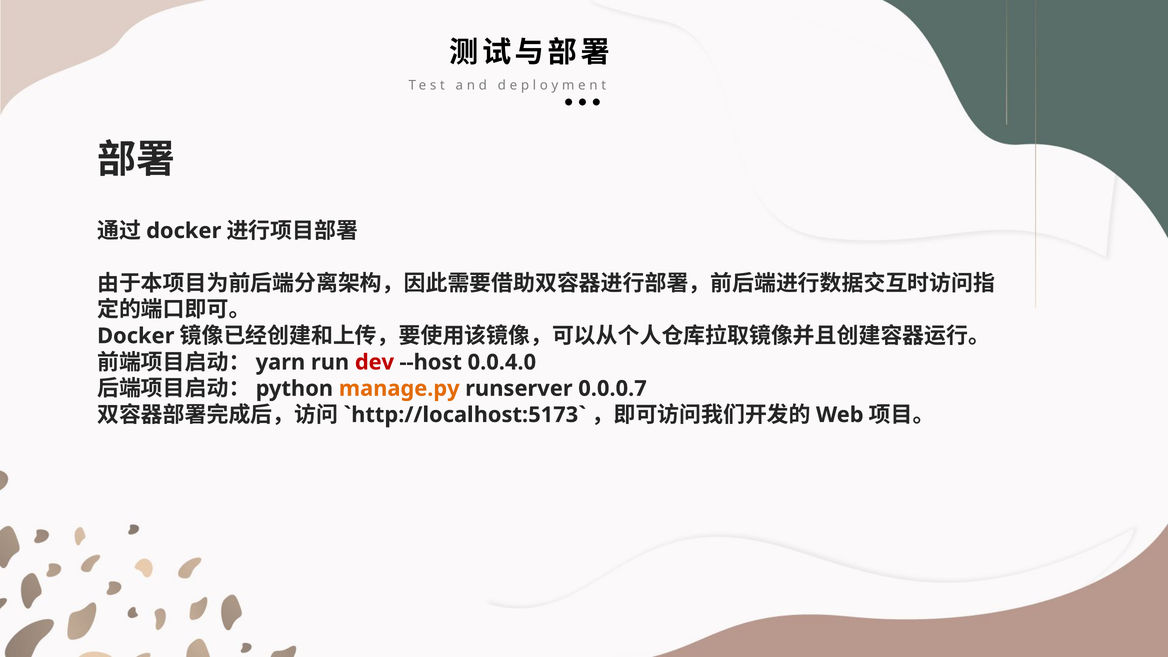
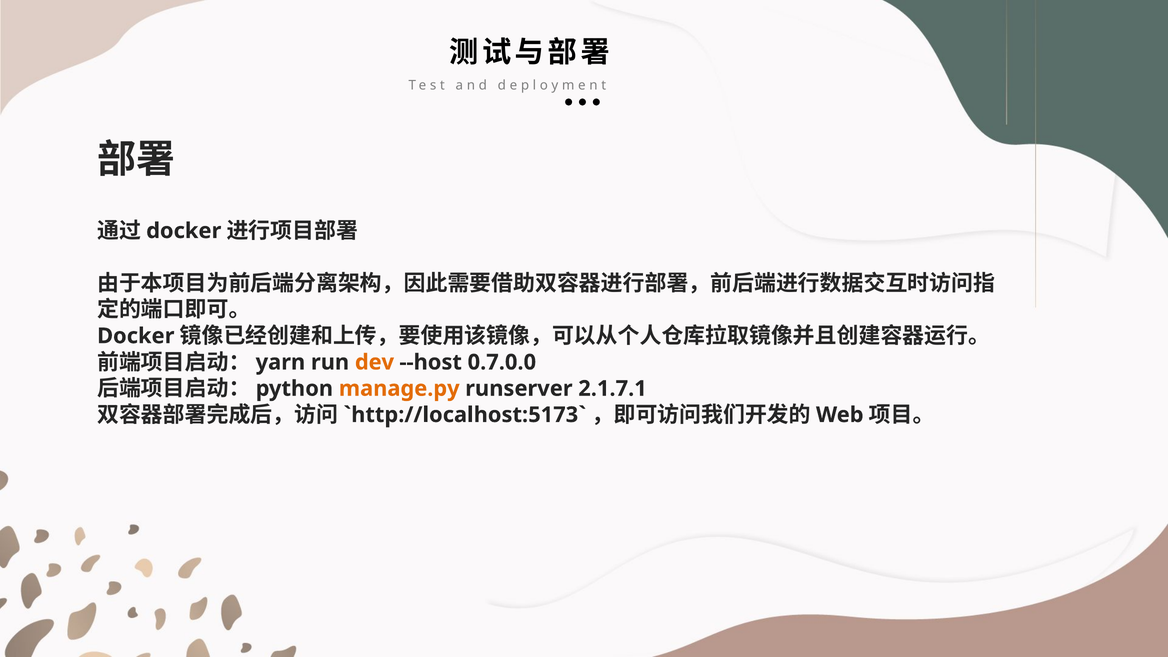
dev colour: red -> orange (374, 362)
0.0.4.0: 0.0.4.0 -> 0.7.0.0 (502, 362)
0.0.0.7: 0.0.0.7 -> 2.1.7.1 (613, 389)
